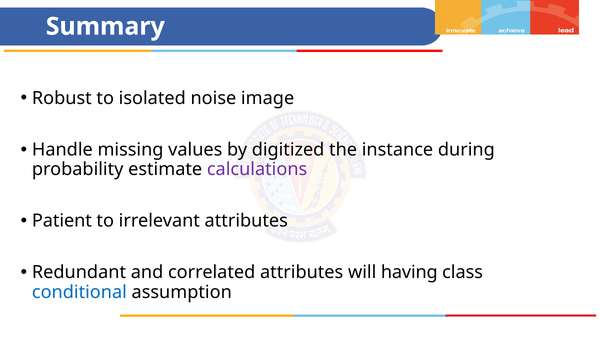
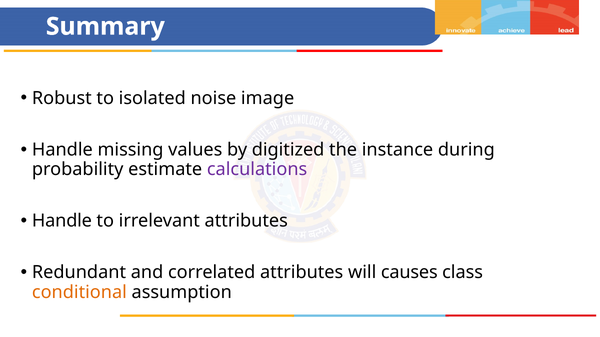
Patient: Patient -> Handle (62, 221)
having: having -> causes (409, 273)
conditional colour: blue -> orange (79, 293)
